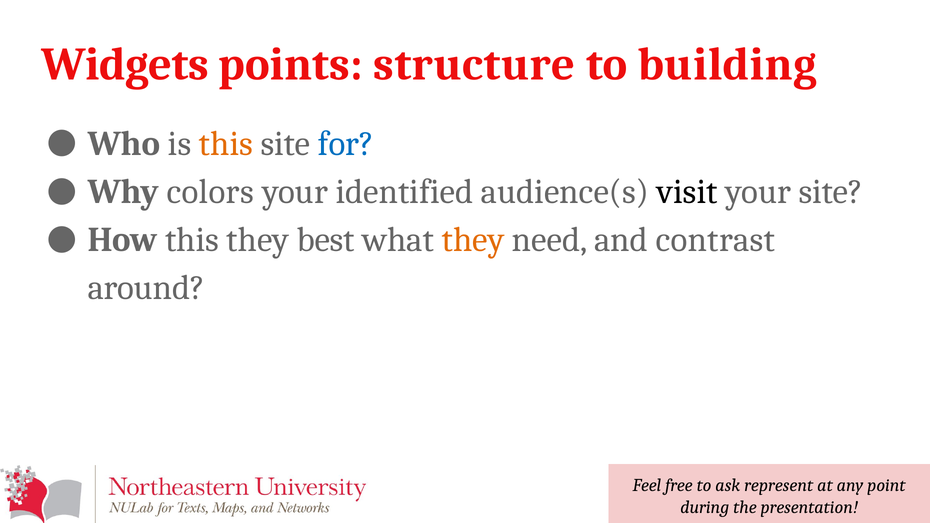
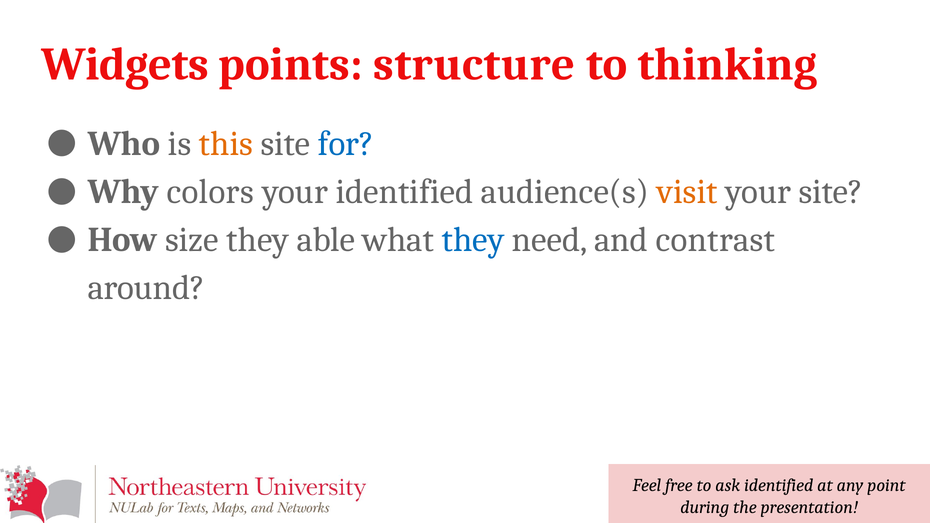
building: building -> thinking (728, 65)
visit colour: black -> orange (687, 192)
How this: this -> size (192, 240)
best: best -> able (326, 240)
they colour: orange -> blue (473, 240)
represent: represent -> identified (779, 486)
